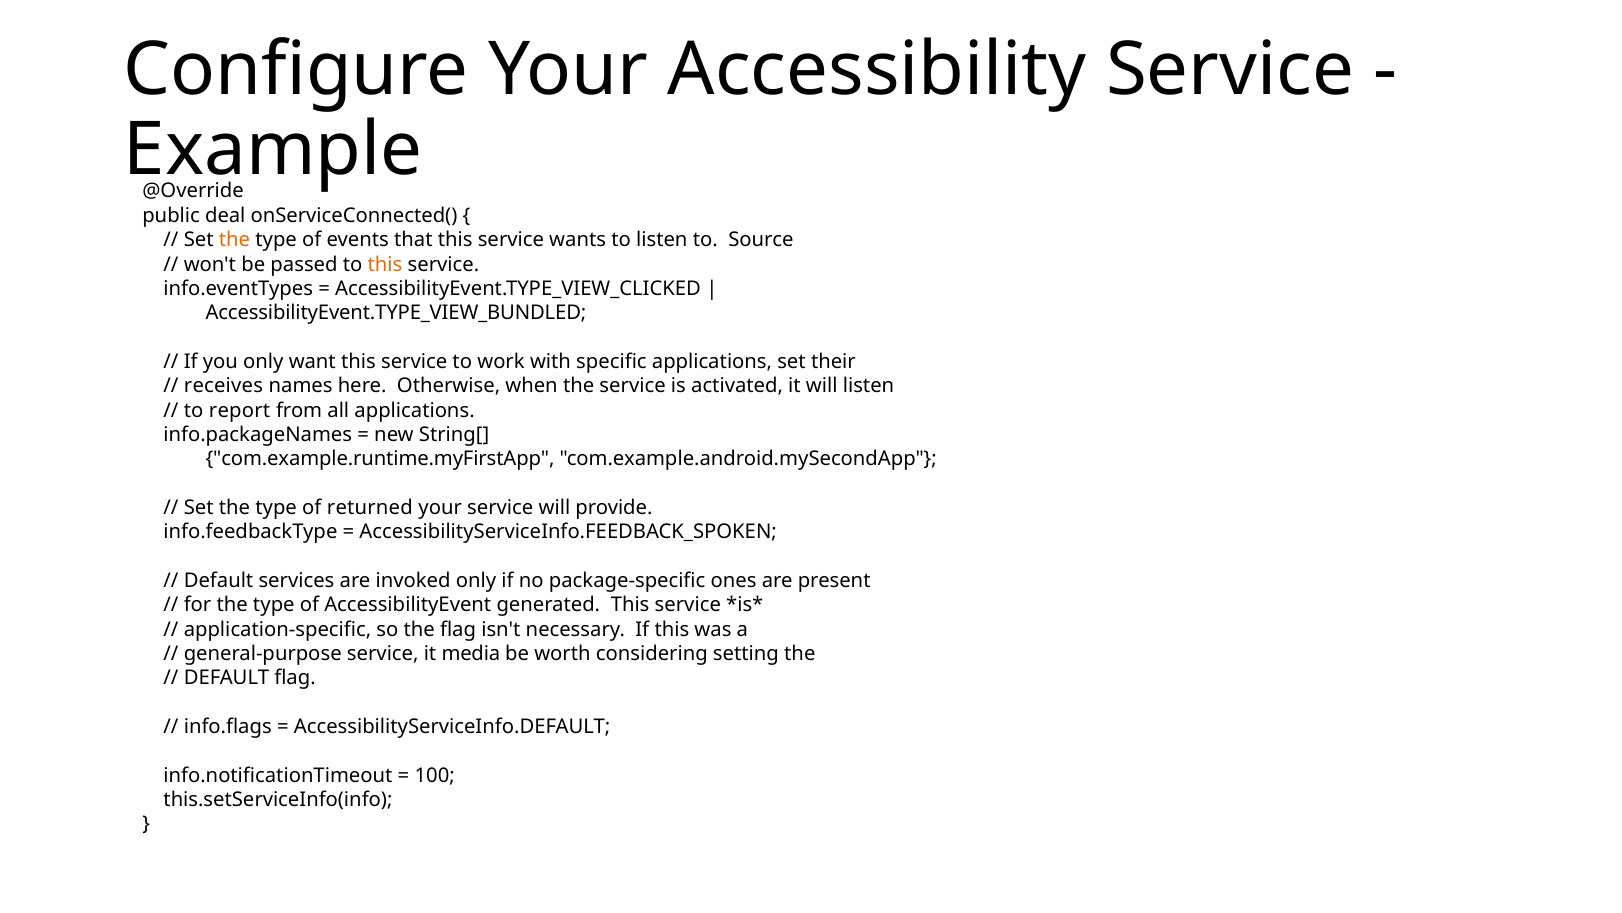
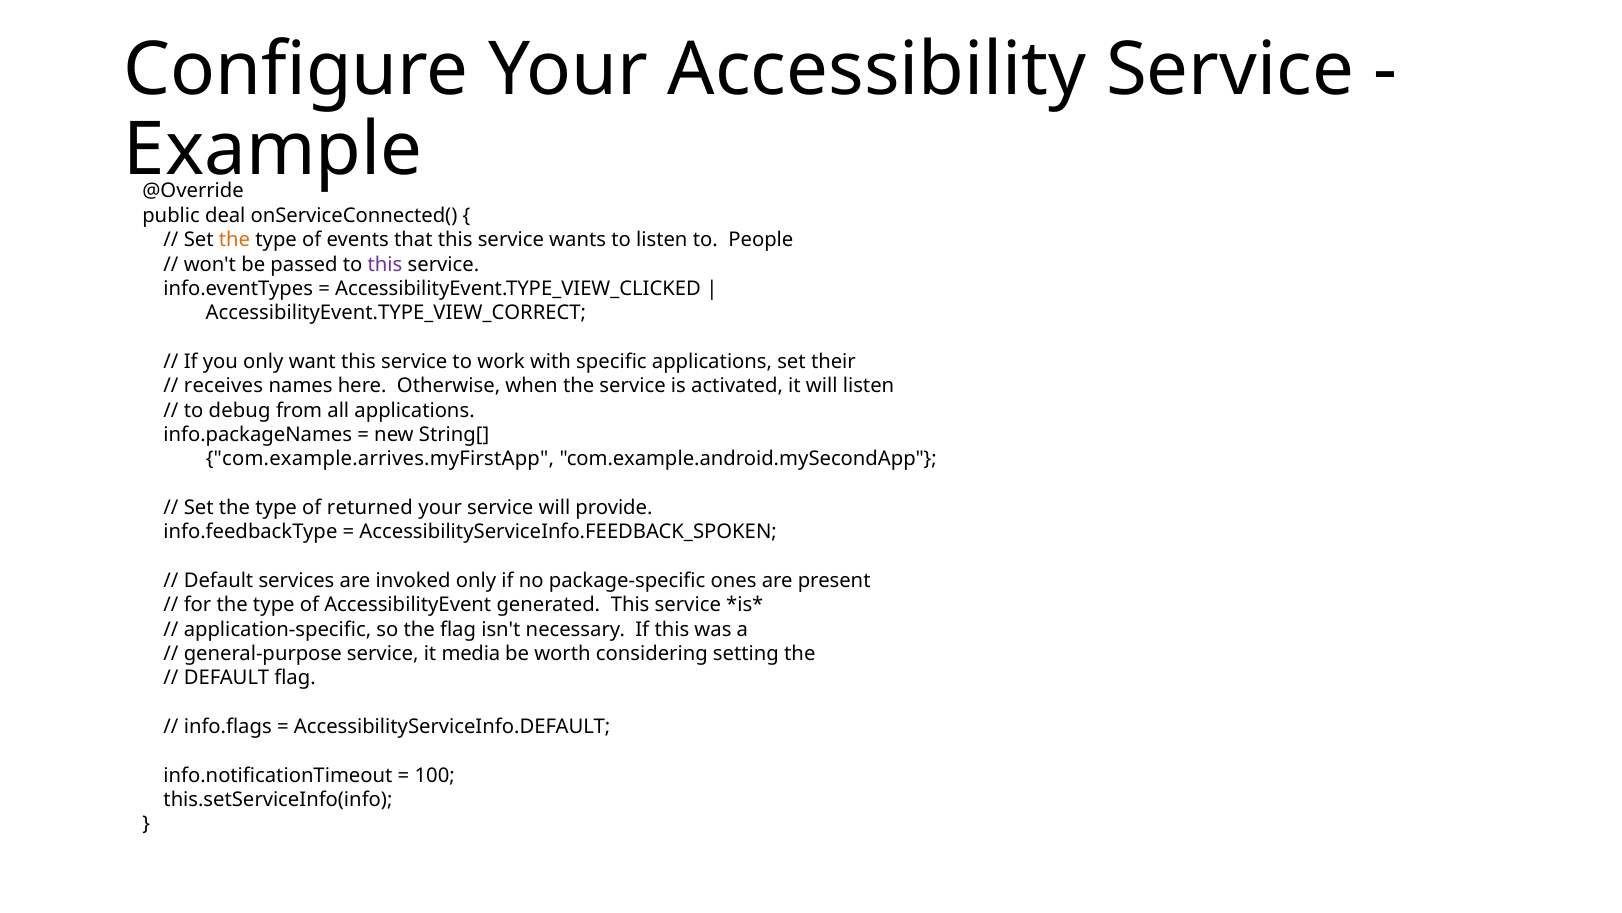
Source: Source -> People (761, 240)
this colour: orange -> purple (385, 264)
AccessibilityEvent.TYPE_VIEW_BUNDLED: AccessibilityEvent.TYPE_VIEW_BUNDLED -> AccessibilityEvent.TYPE_VIEW_CORRECT (396, 313)
report: report -> debug (240, 410)
com.example.runtime.myFirstApp: com.example.runtime.myFirstApp -> com.example.arrives.myFirstApp (380, 459)
